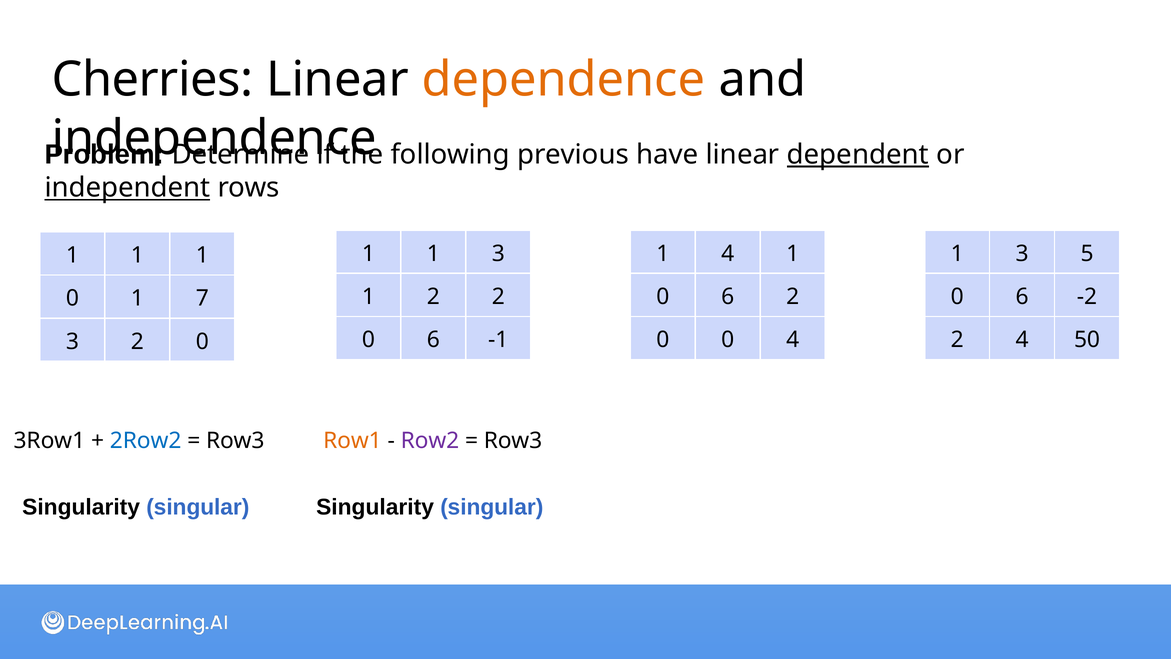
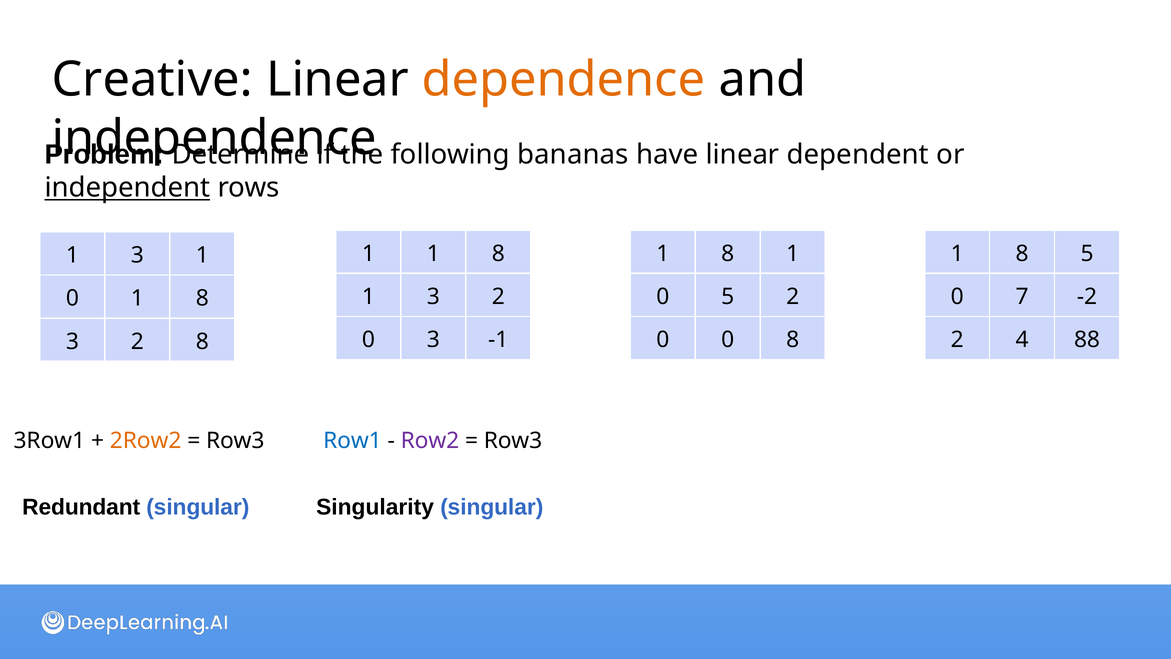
Cherries: Cherries -> Creative (152, 80)
previous: previous -> bananas (573, 154)
dependent underline: present -> none (858, 154)
1 1 3: 3 -> 8 (498, 254)
4: 4 -> 8 (728, 254)
3: 3 -> 8 (1022, 254)
1: 1 -> 3 (137, 255)
2: 2 -> 3 (433, 297)
6: 6 -> 5 (728, 297)
6: 6 -> 7 (1022, 297)
0 1 7: 7 -> 8 (202, 298)
6: 6 -> 3 (433, 340)
0 4: 4 -> 8 (793, 340)
50: 50 -> 88 (1087, 340)
3 2 0: 0 -> 8 (202, 341)
2Row2 colour: blue -> orange (146, 441)
Row1 colour: orange -> blue (352, 441)
Singularity: Singularity -> Redundant (81, 507)
